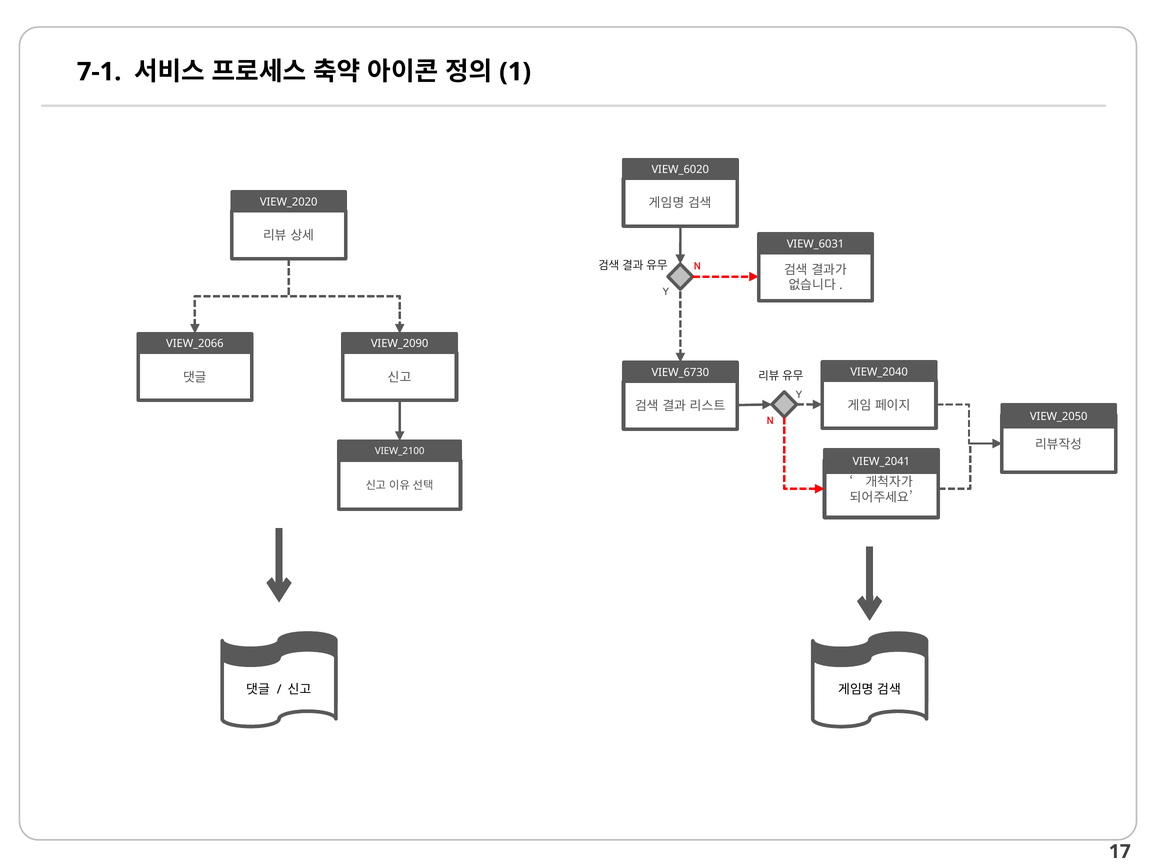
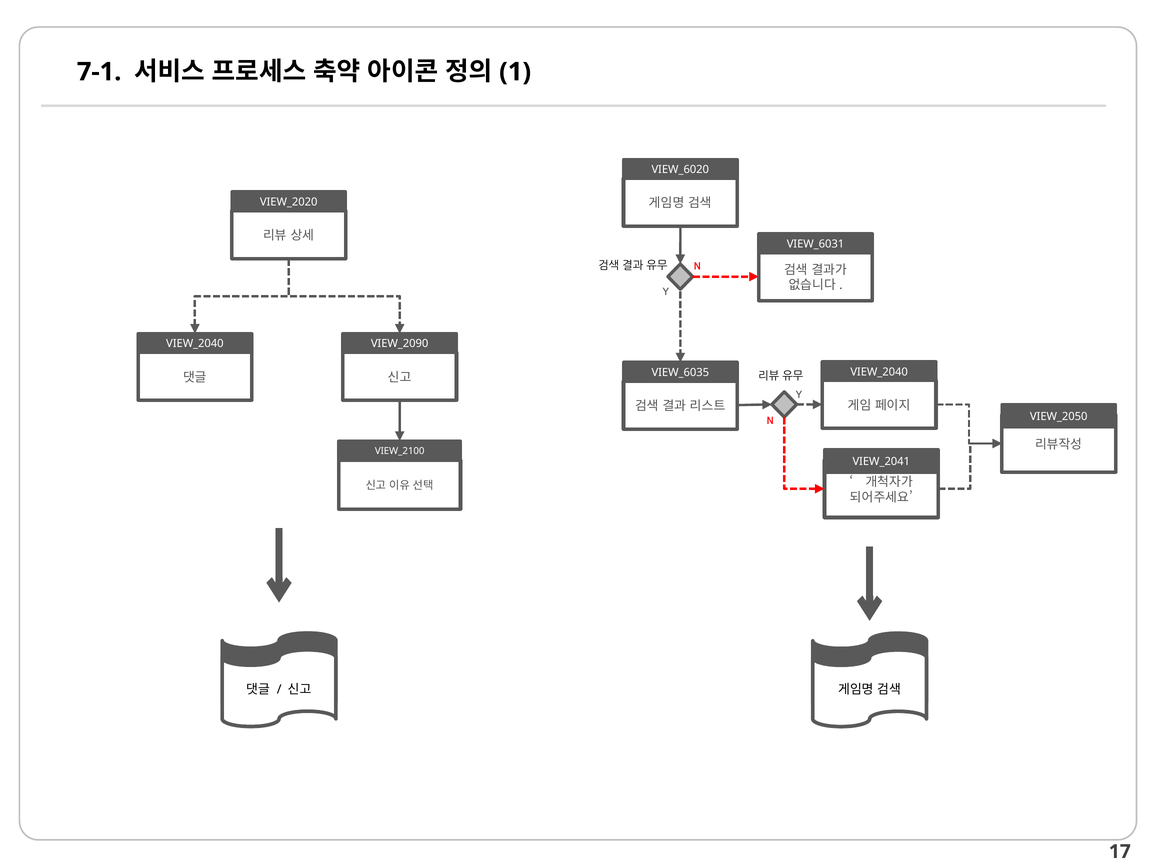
VIEW_2066: VIEW_2066 -> VIEW_2040 (195, 344)
VIEW_6730: VIEW_6730 -> VIEW_6035 (680, 372)
